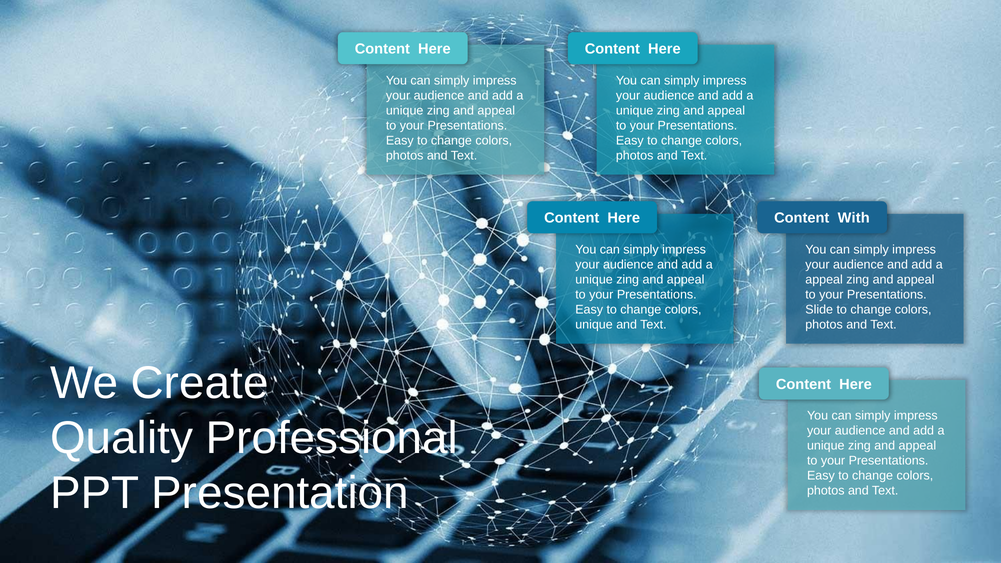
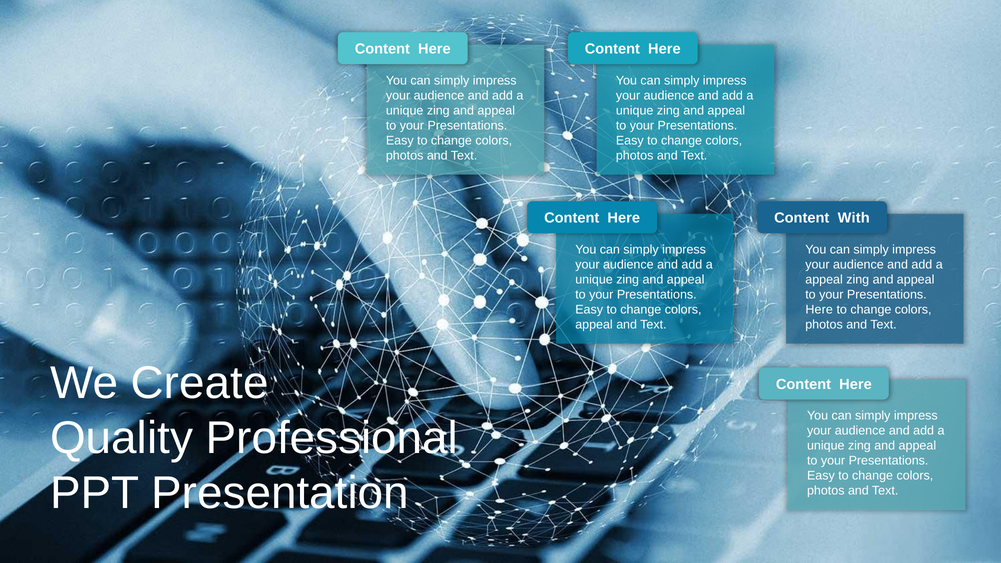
Slide: Slide -> Here (819, 310)
unique: unique -> appeal (594, 325)
